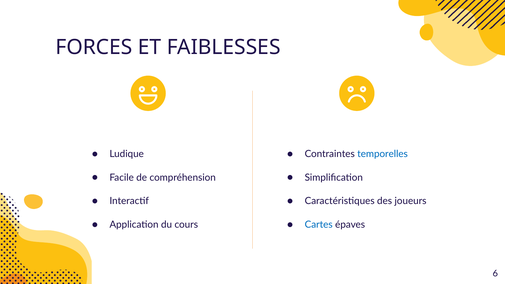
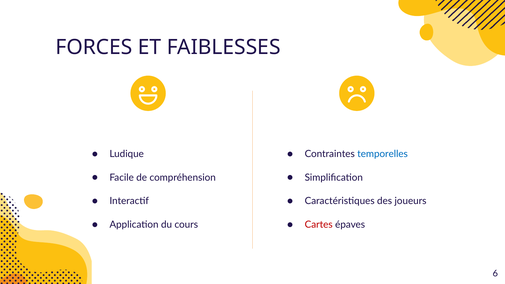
Cartes colour: blue -> red (319, 225)
